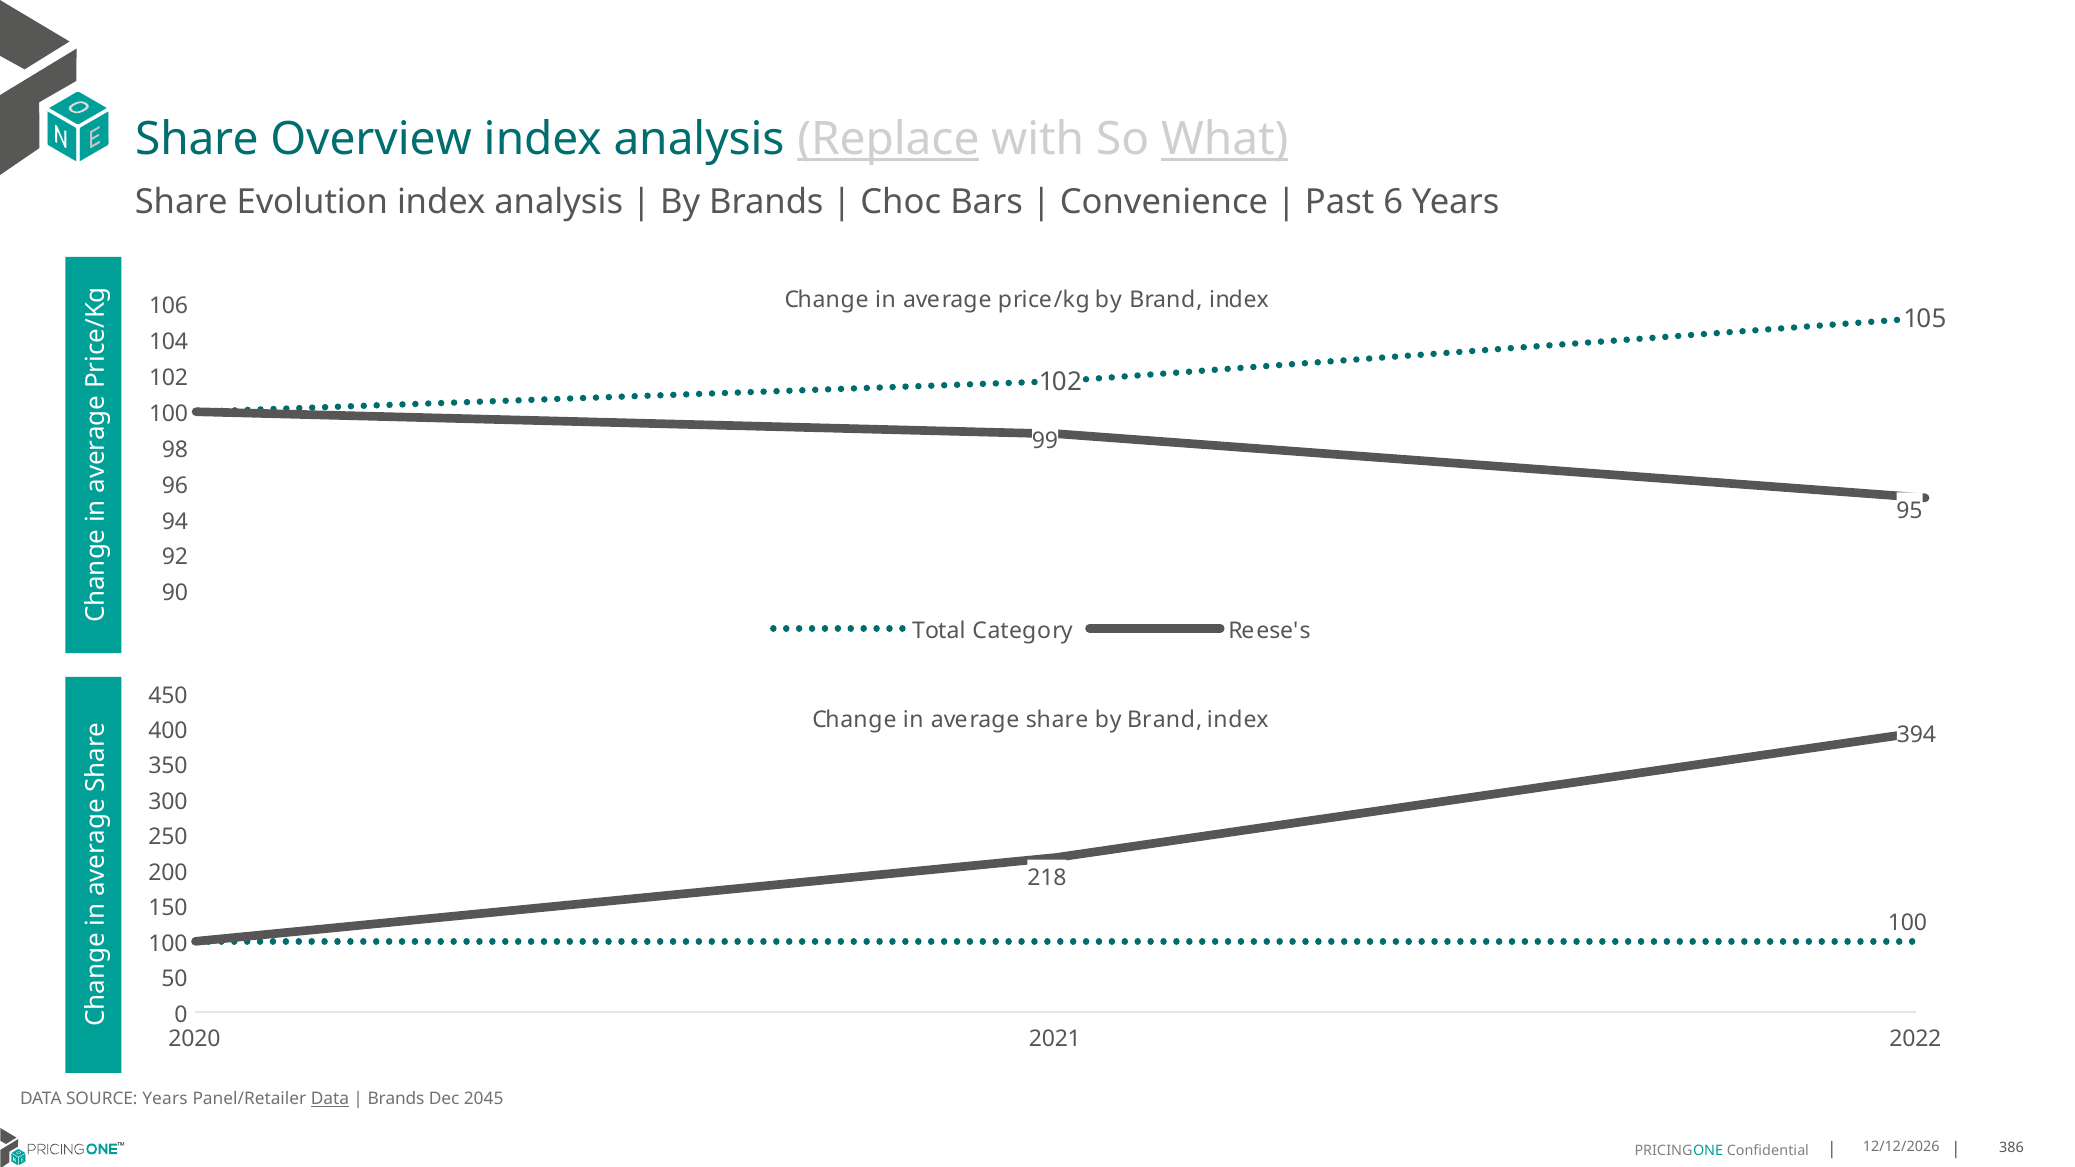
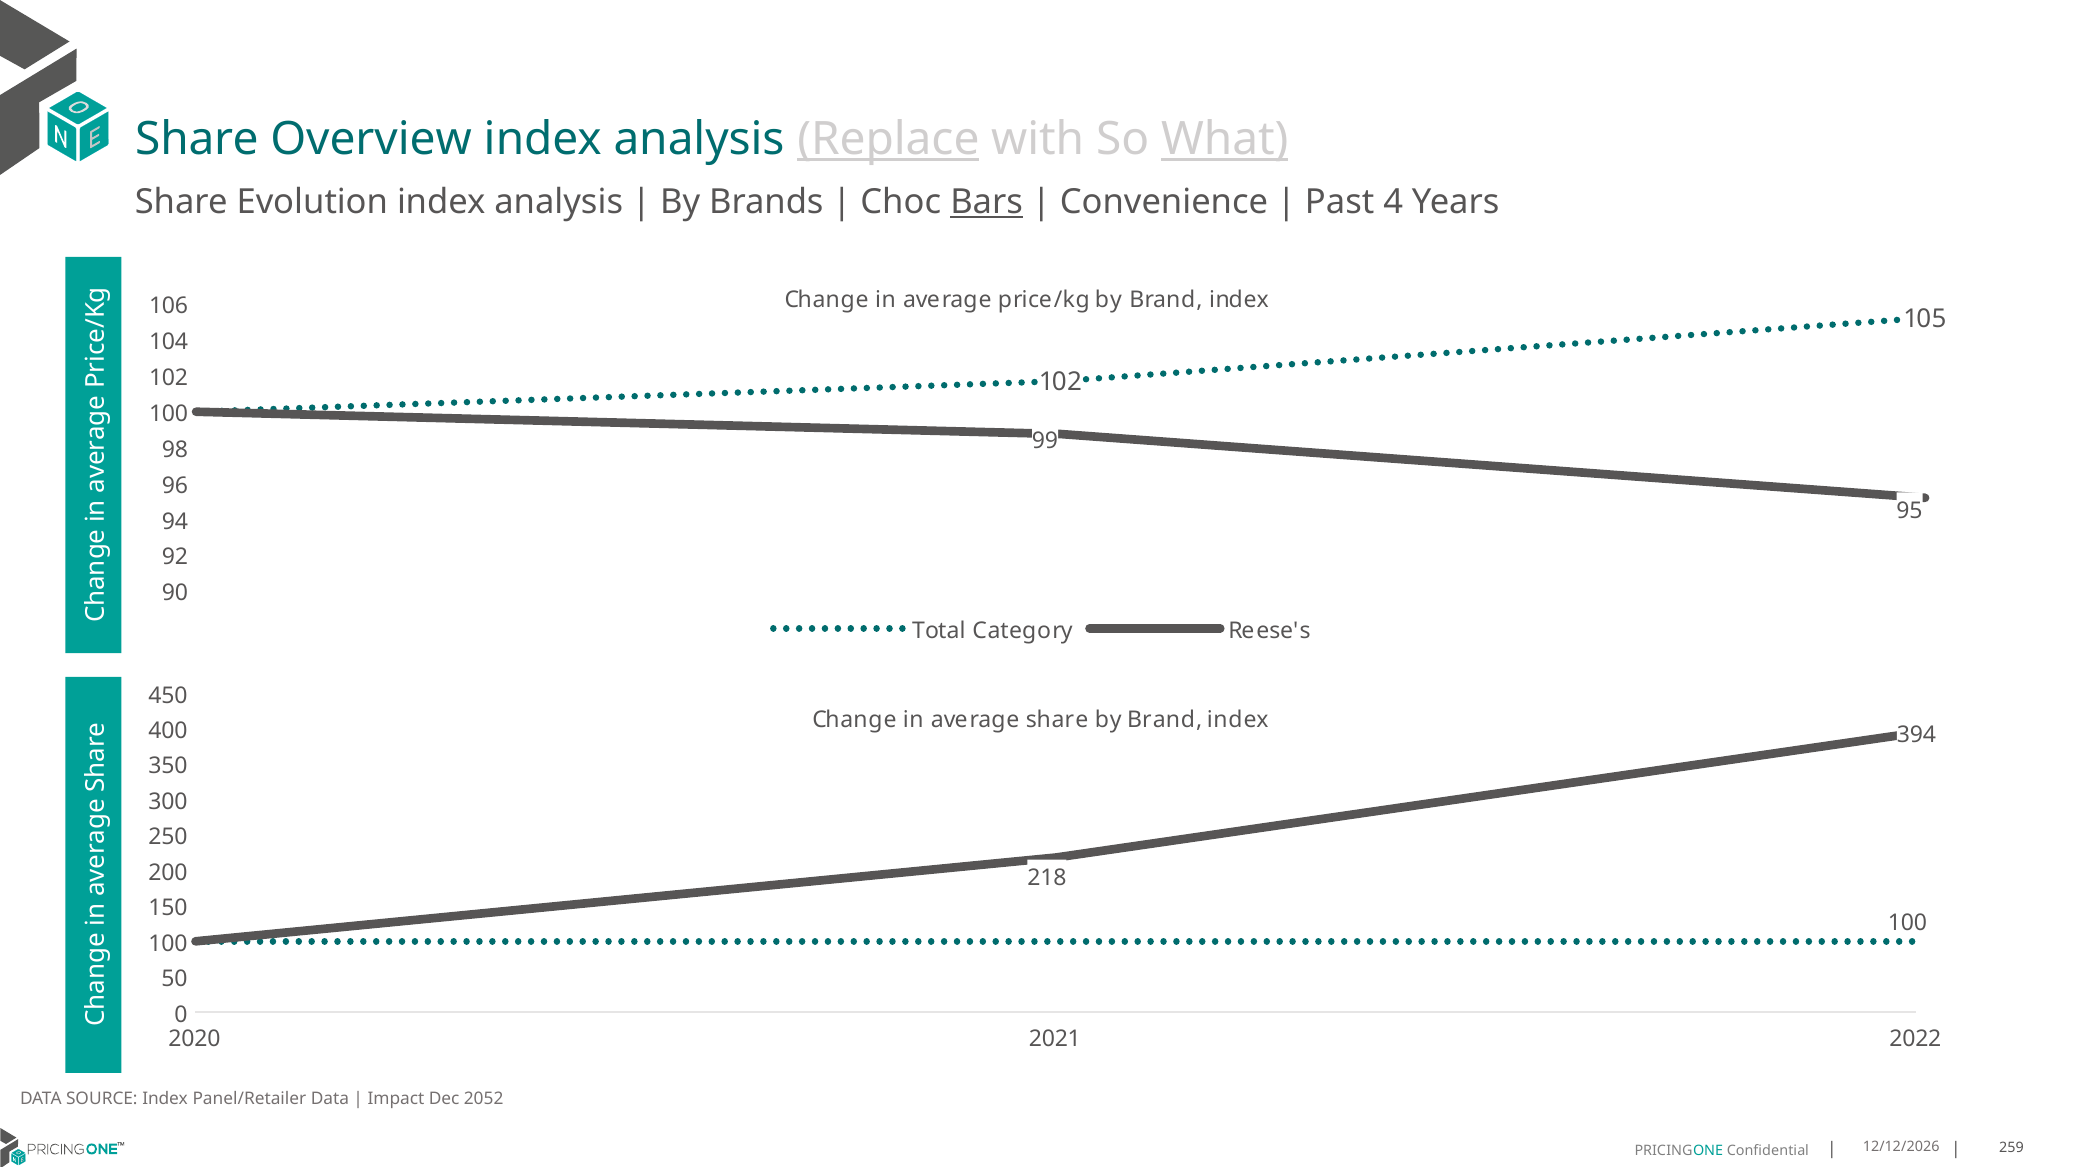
Bars underline: none -> present (987, 202)
6: 6 -> 4 (1393, 202)
SOURCE Years: Years -> Index (165, 1099)
Data underline: present -> none (330, 1099)
Brands: Brands -> Impact (396, 1099)
2045: 2045 -> 2052 (484, 1099)
386: 386 -> 259 (2011, 1148)
